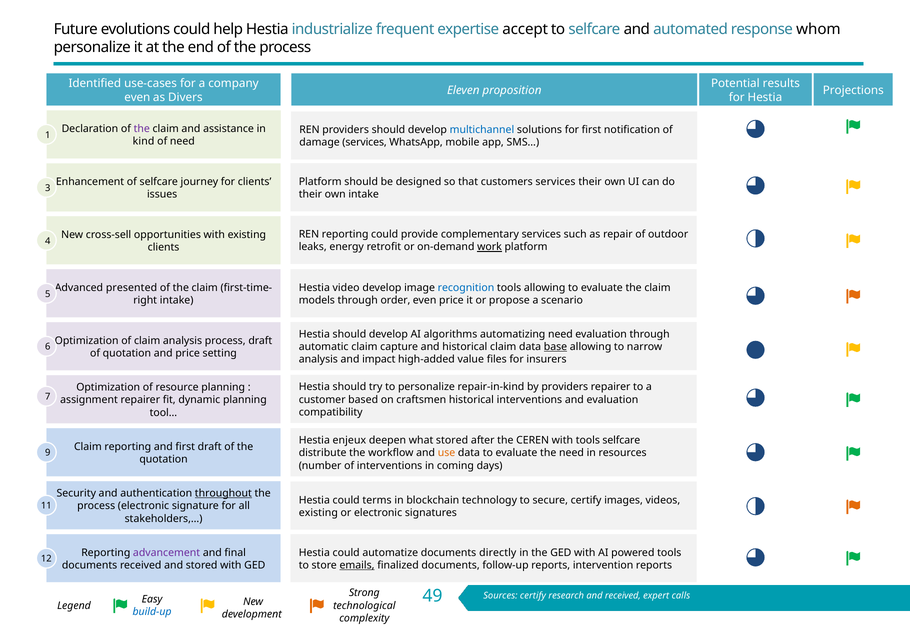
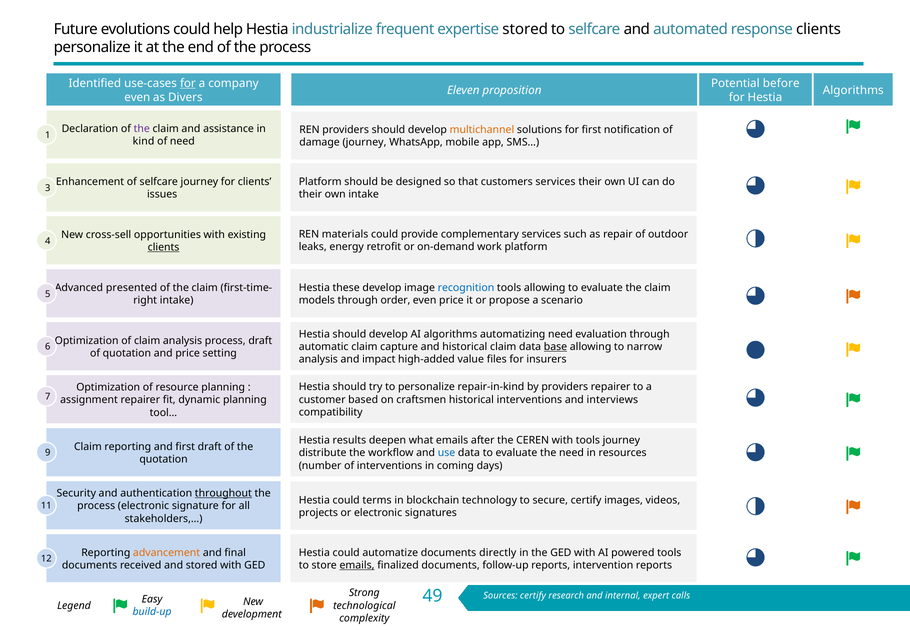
expertise accept: accept -> stored (525, 29)
response whom: whom -> clients (818, 29)
for underline: none -> present (188, 83)
results: results -> before (781, 83)
Projections: Projections -> Algorithms (853, 90)
multichannel colour: blue -> orange (482, 130)
damage services: services -> journey (364, 143)
REN reporting: reporting -> materials (345, 234)
work underline: present -> none (490, 247)
clients underline: none -> present (164, 247)
video: video -> these (346, 288)
and evaluation: evaluation -> interviews (612, 400)
enjeux: enjeux -> results (349, 440)
what stored: stored -> emails (452, 440)
tools selfcare: selfcare -> journey (621, 440)
use colour: orange -> blue (447, 453)
existing: existing -> projects (318, 513)
advancement colour: purple -> orange (167, 553)
and received: received -> internal (623, 596)
